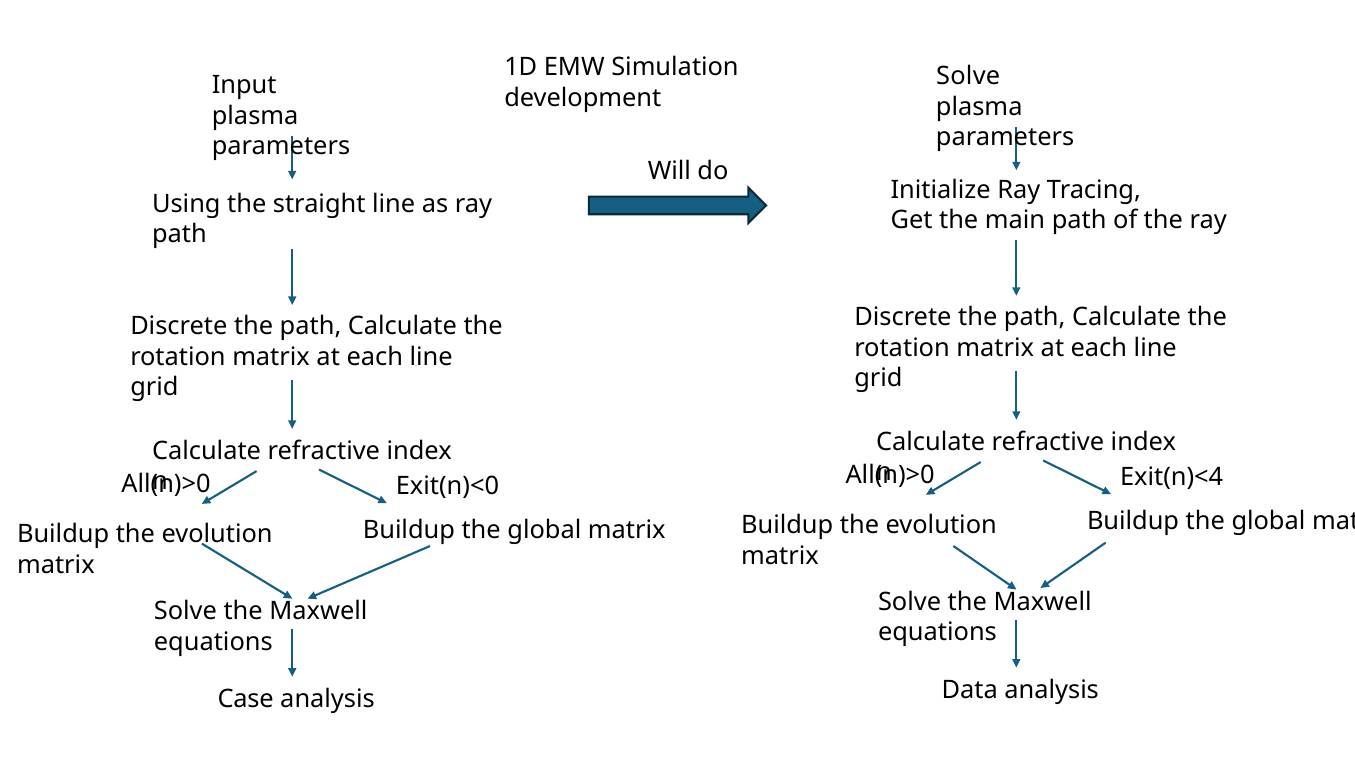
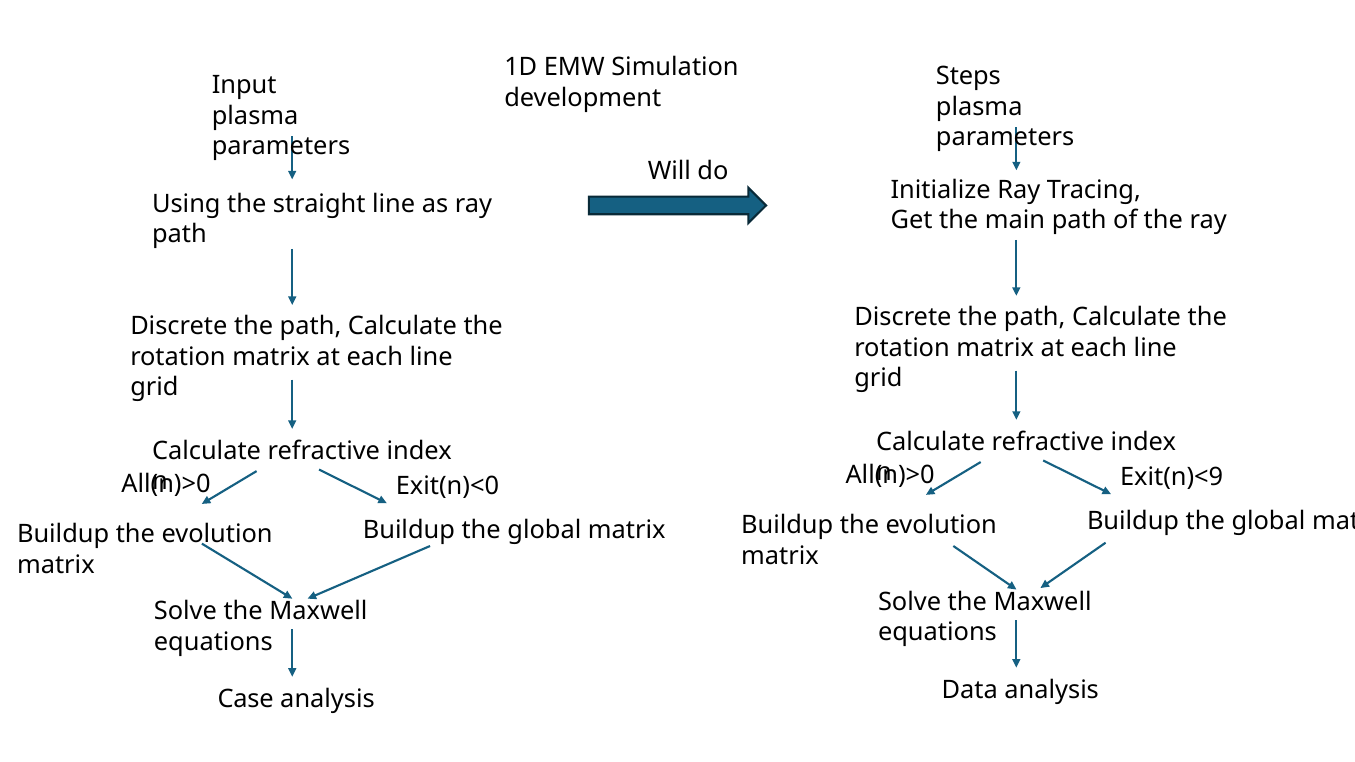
Solve: Solve -> Steps (968, 76)
Exit(n)<4: Exit(n)<4 -> Exit(n)<9 (1172, 477)
